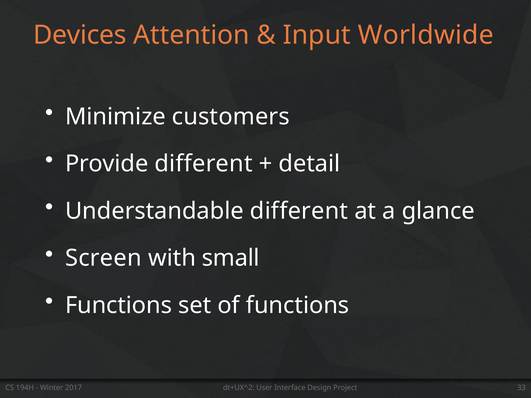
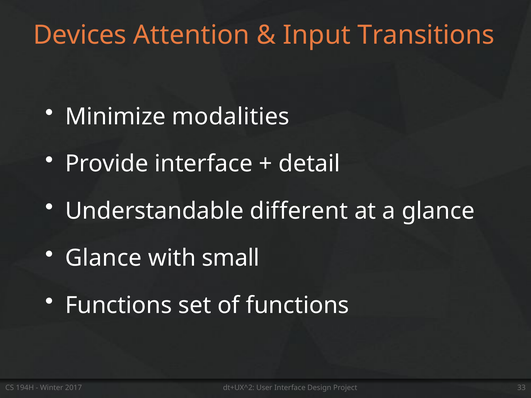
Worldwide: Worldwide -> Transitions (426, 35)
customers: customers -> modalities (231, 117)
Provide different: different -> interface (204, 164)
Screen: Screen -> Glance (103, 258)
